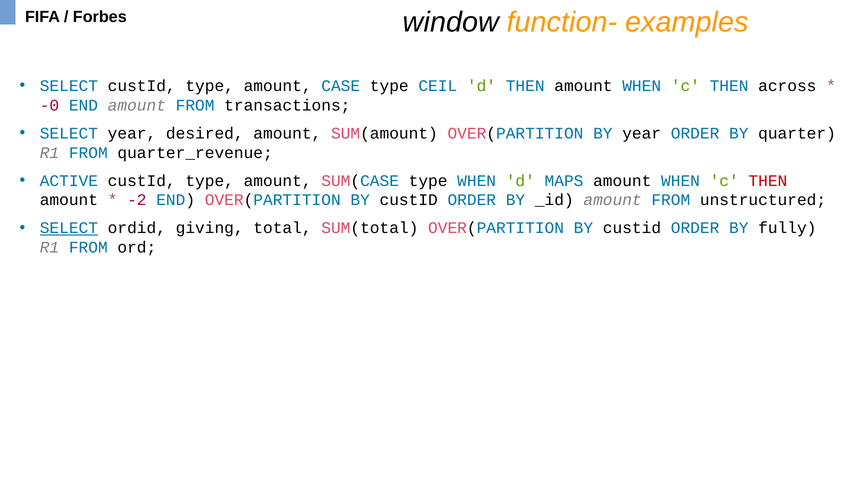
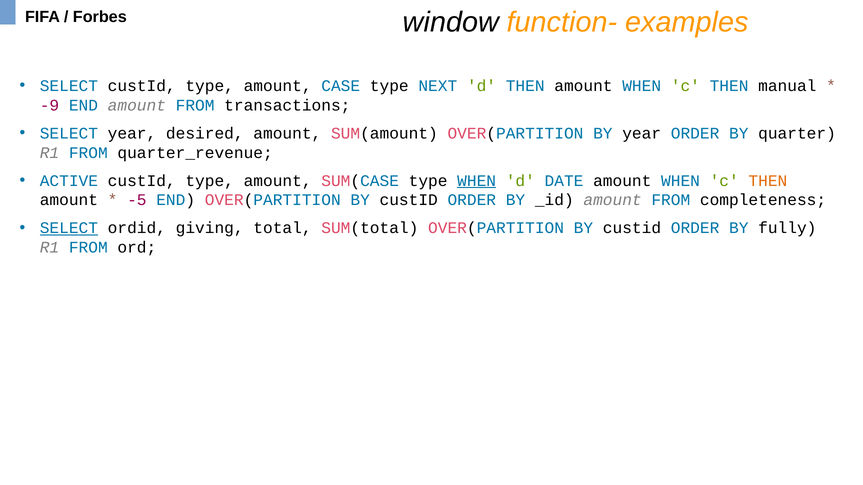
CEIL: CEIL -> NEXT (438, 86)
across: across -> manual (787, 86)
-0: -0 -> -9 (49, 105)
WHEN underline: none -> present (477, 181)
MAPS: MAPS -> DATE (564, 181)
THEN colour: red -> orange (768, 181)
-2: -2 -> -5 (137, 200)
unstructured: unstructured -> completeness (763, 200)
